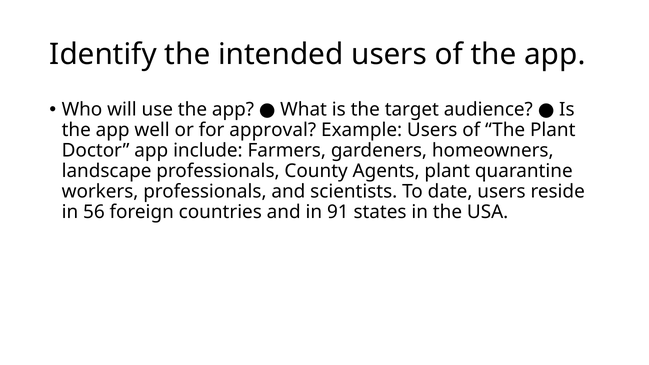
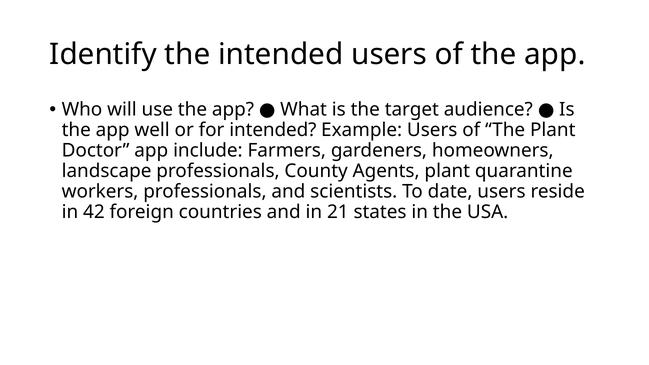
for approval: approval -> intended (273, 130)
56: 56 -> 42 (94, 212)
91: 91 -> 21 (338, 212)
